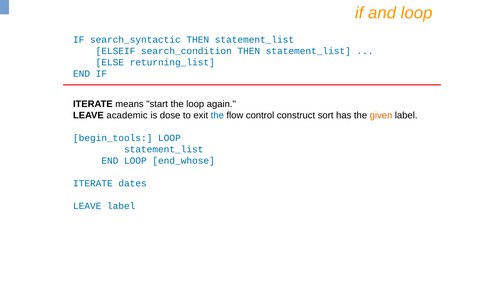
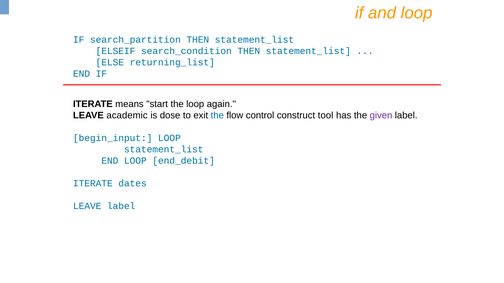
search_syntactic: search_syntactic -> search_partition (135, 40)
sort: sort -> tool (326, 116)
given colour: orange -> purple (381, 116)
begin_tools: begin_tools -> begin_input (113, 138)
end_whose: end_whose -> end_debit (184, 161)
